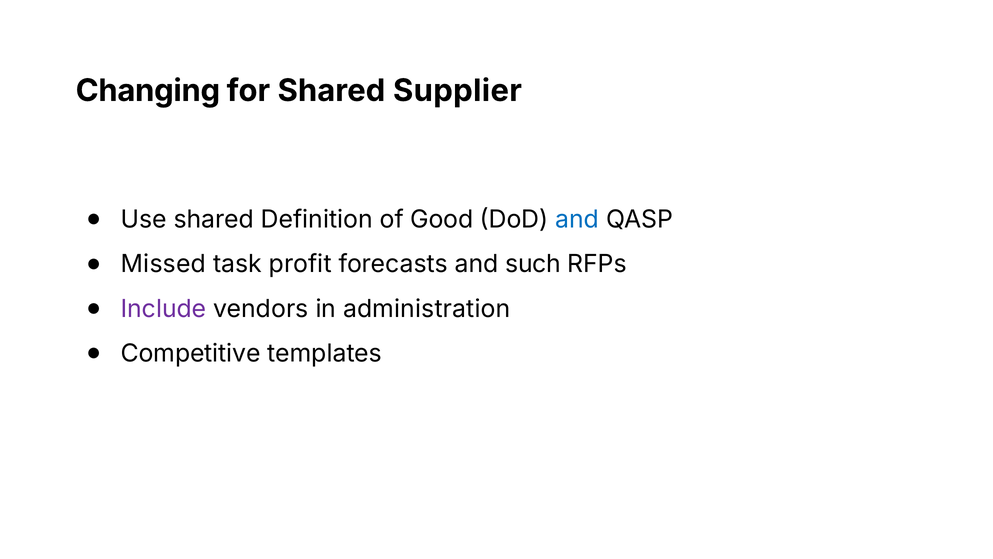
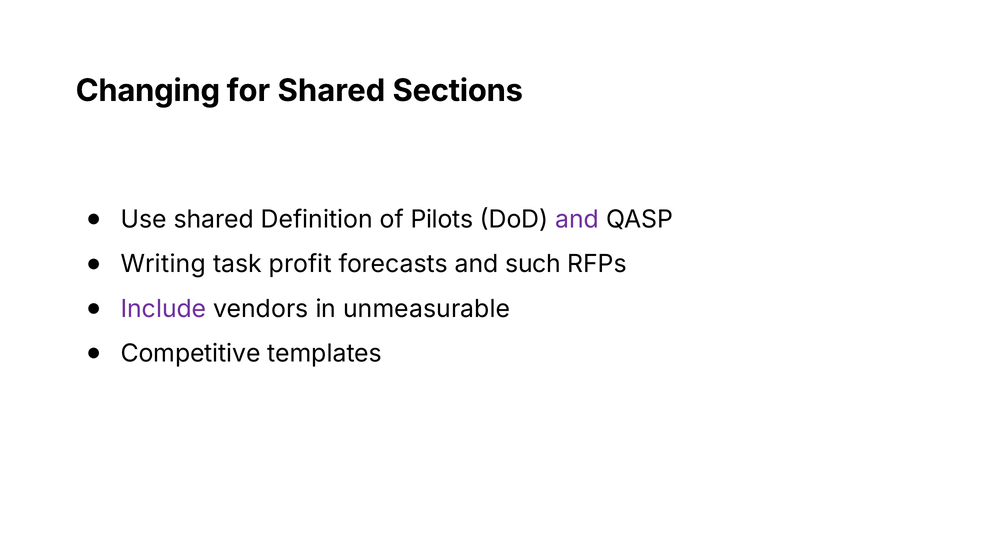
Supplier: Supplier -> Sections (458, 91)
Good: Good -> Pilots (442, 219)
and colour: blue -> purple (577, 219)
Missed: Missed -> Writing (163, 264)
administration: administration -> unmeasurable (427, 309)
